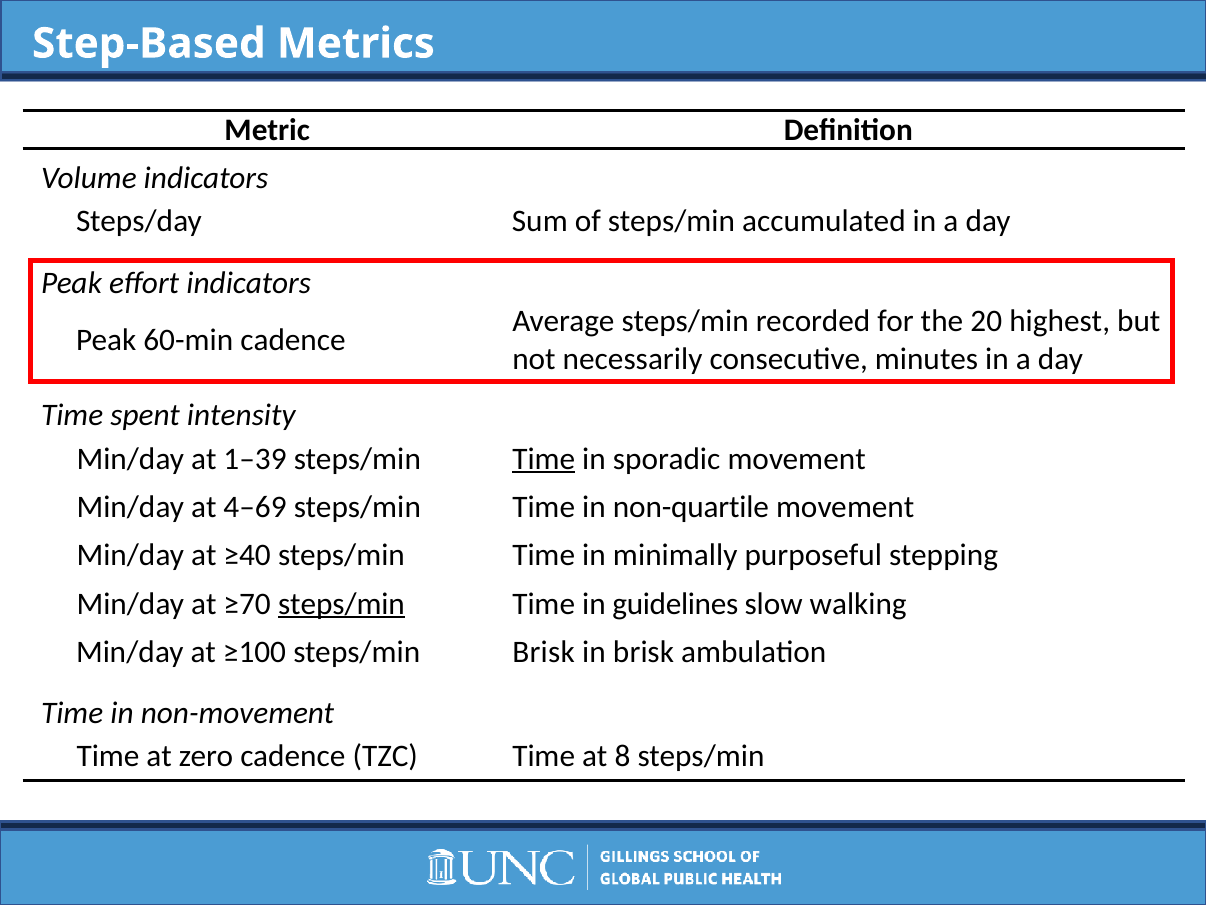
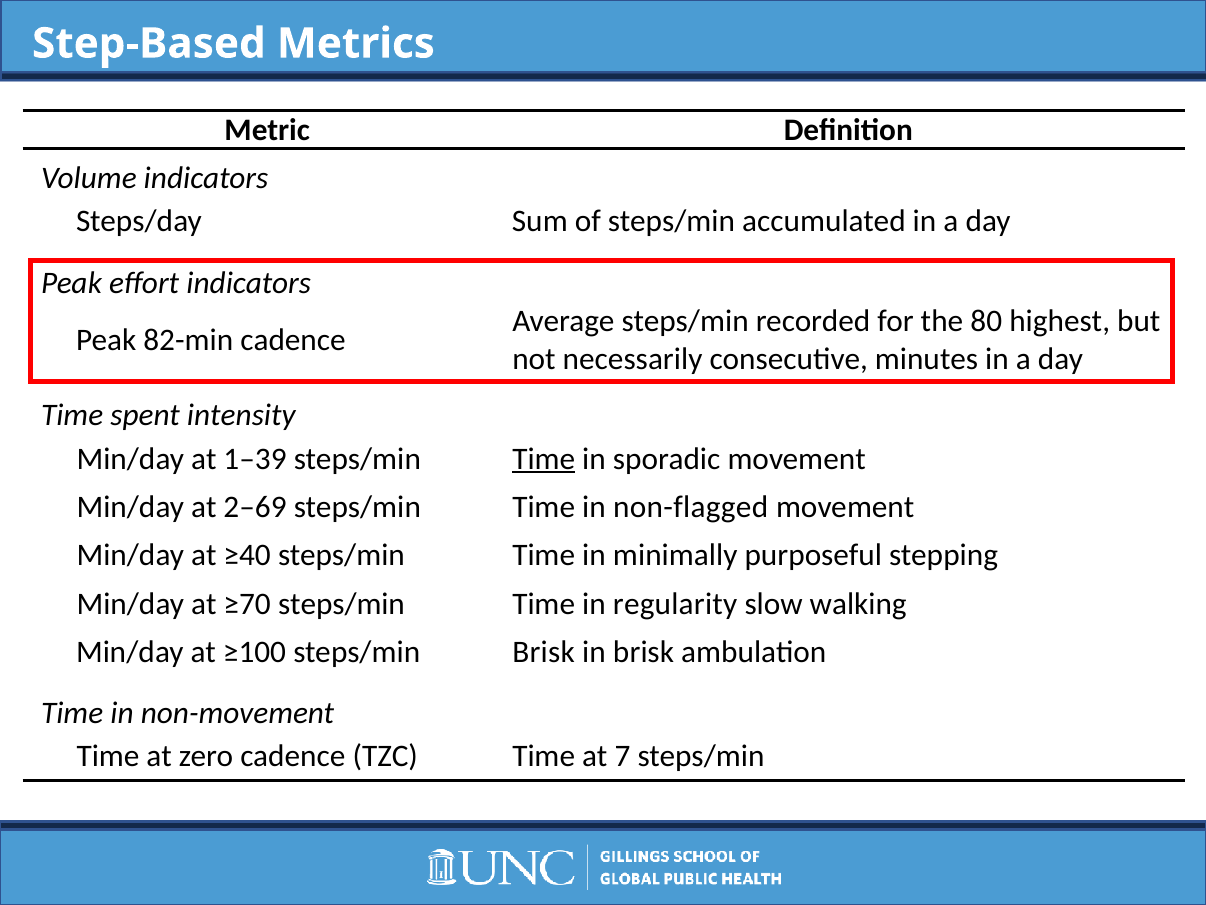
20: 20 -> 80 (986, 321)
60-min: 60-min -> 82-min (188, 340)
4–69: 4–69 -> 2–69 (255, 507)
non-quartile: non-quartile -> non-flagged (691, 507)
steps/min underline: present -> none (341, 603)
guidelines: guidelines -> regularity (675, 603)
8: 8 -> 7 (622, 756)
